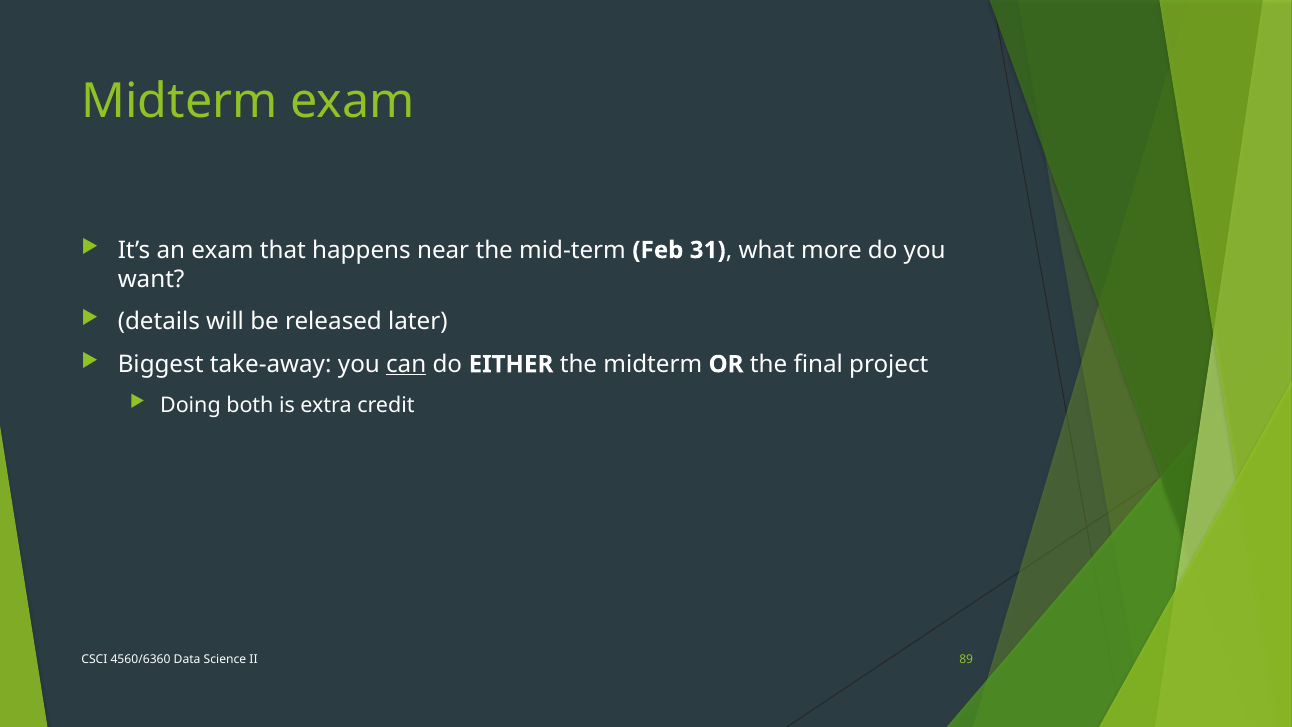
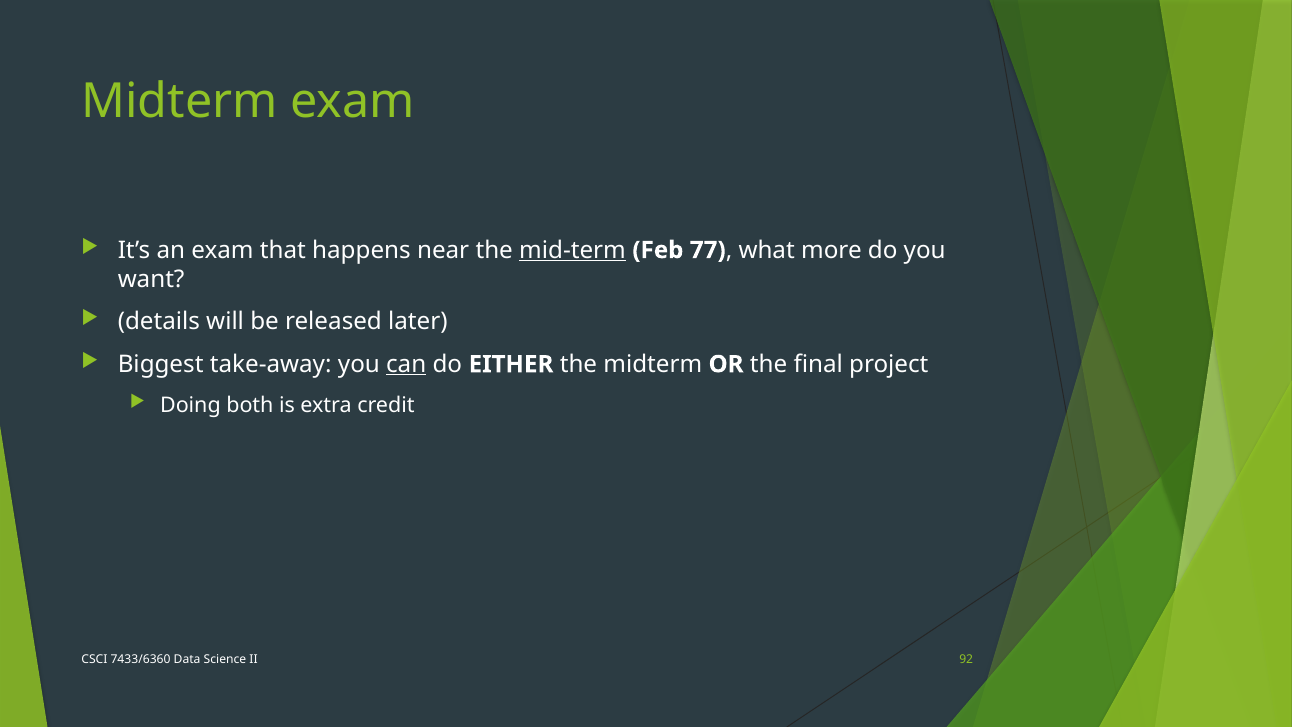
mid-term underline: none -> present (573, 250)
31: 31 -> 77 (708, 250)
4560/6360: 4560/6360 -> 7433/6360 (141, 659)
89: 89 -> 92 (966, 659)
